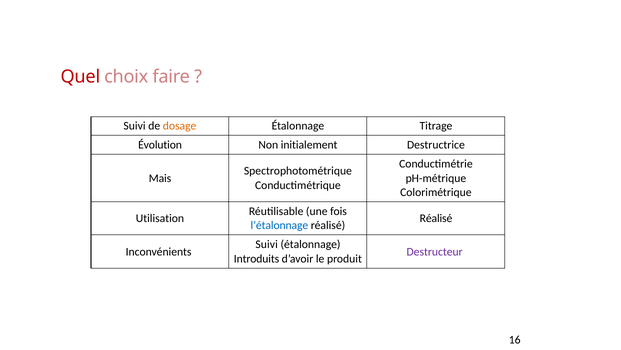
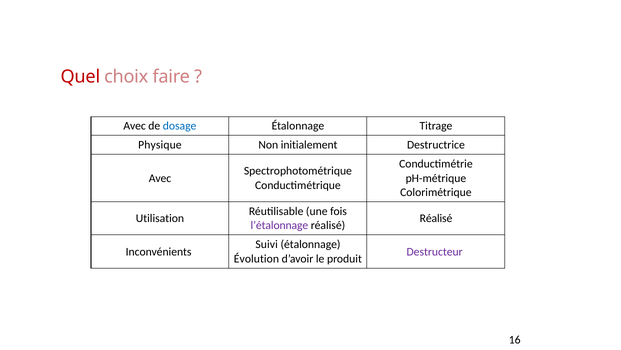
Suivi: Suivi -> Avec (135, 126)
dosage colour: orange -> blue (180, 126)
Évolution: Évolution -> Physique (160, 145)
Mais: Mais -> Avec (160, 178)
l’étalonnage colour: blue -> purple (279, 225)
Introduits: Introduits -> Évolution (256, 258)
